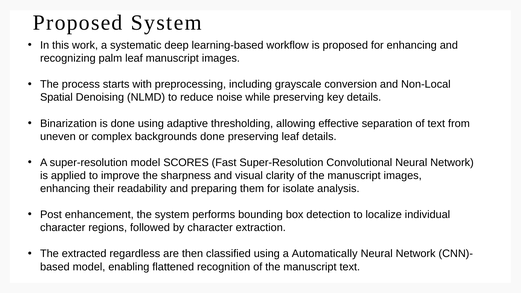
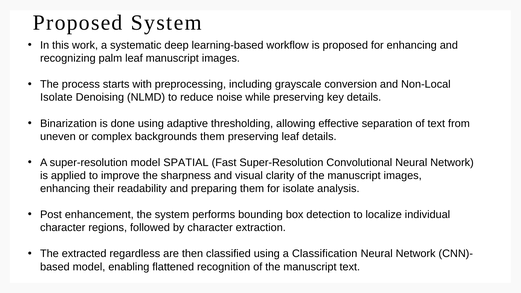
Spatial: Spatial -> Isolate (56, 97)
backgrounds done: done -> them (212, 137)
SCORES: SCORES -> SPATIAL (186, 163)
Automatically: Automatically -> Classification (325, 254)
